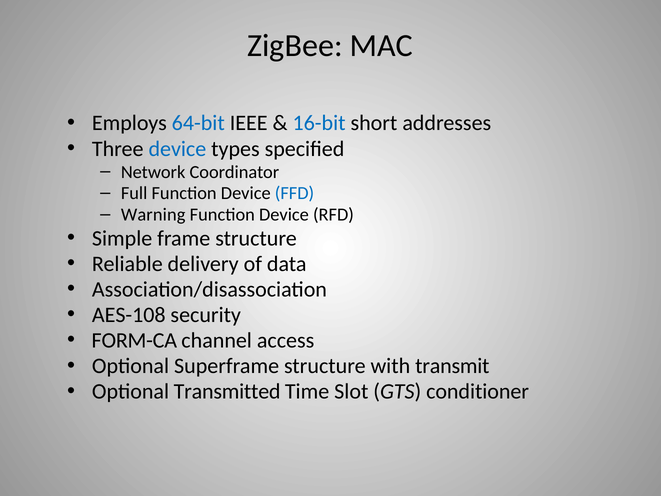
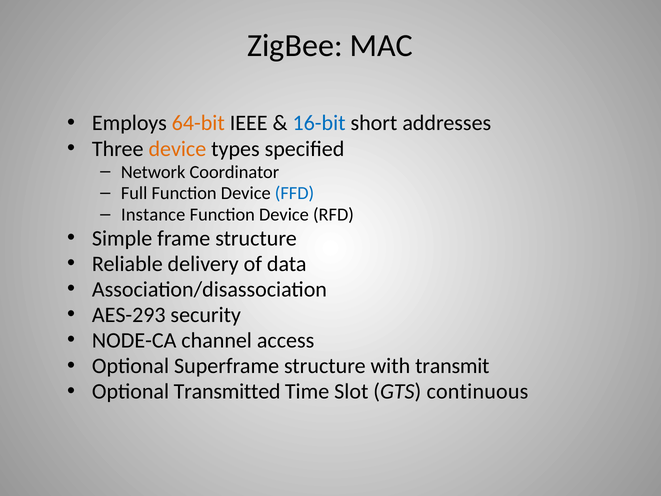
64-bit colour: blue -> orange (198, 123)
device colour: blue -> orange (177, 149)
Warning: Warning -> Instance (153, 215)
AES-108: AES-108 -> AES-293 (129, 315)
FORM-CA: FORM-CA -> NODE-CA (134, 340)
conditioner: conditioner -> continuous (477, 391)
